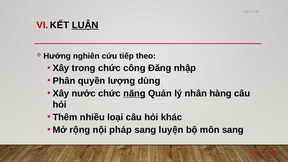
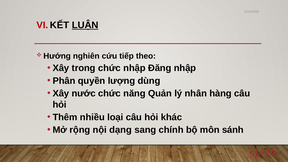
chức công: công -> nhập (134, 68)
năng underline: present -> none (134, 93)
pháp: pháp -> dạng (121, 130)
luyện: luyện -> chính (171, 130)
môn sang: sang -> sánh (233, 130)
